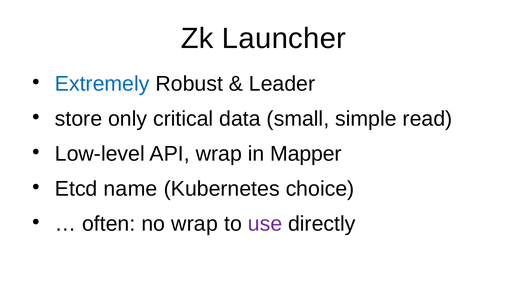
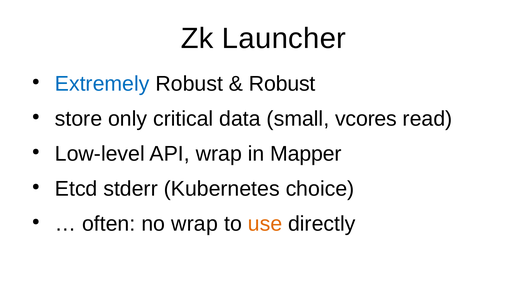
Leader: Leader -> Robust (282, 84)
simple: simple -> vcores (366, 119)
name: name -> stderr (131, 189)
use colour: purple -> orange (265, 224)
